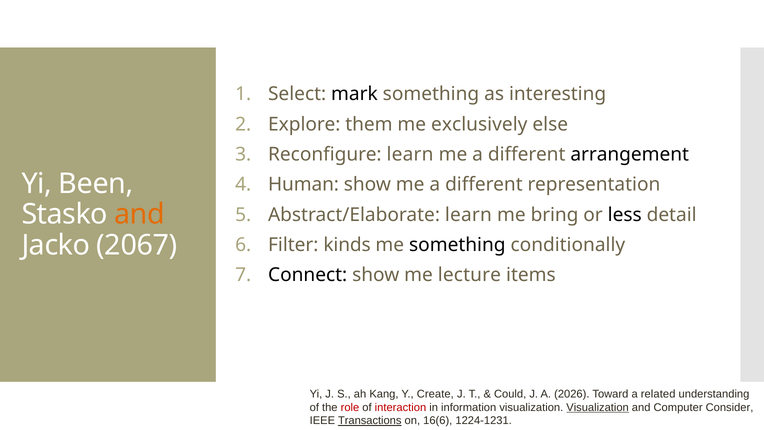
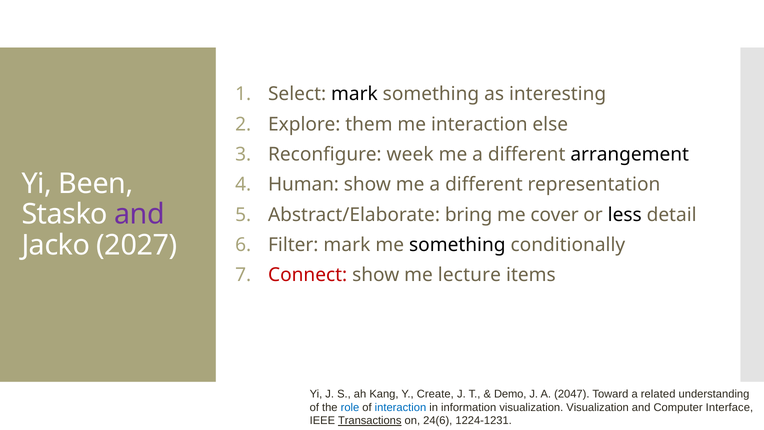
me exclusively: exclusively -> interaction (479, 124)
Reconfigure learn: learn -> week (410, 154)
and colour: orange -> purple (140, 214)
Abstract/Elaborate learn: learn -> bring (469, 215)
bring: bring -> cover (555, 215)
2067: 2067 -> 2027 (137, 245)
Filter kinds: kinds -> mark (347, 245)
Connect colour: black -> red (308, 275)
Could: Could -> Demo (510, 394)
2026: 2026 -> 2047 (572, 394)
role colour: red -> blue (350, 407)
interaction colour: red -> blue (400, 407)
Visualization underline: present -> none (598, 407)
Consider: Consider -> Interface (729, 407)
16(6: 16(6 -> 24(6 (438, 421)
